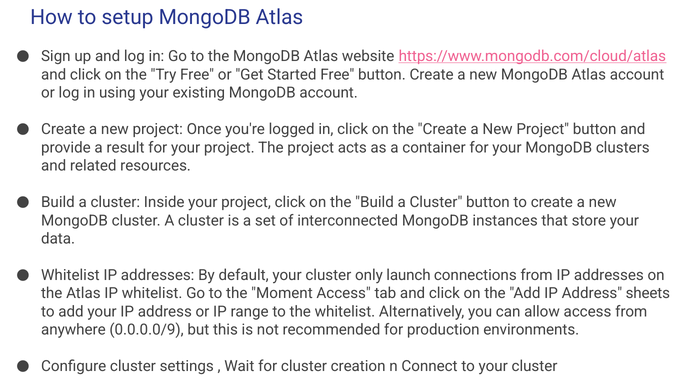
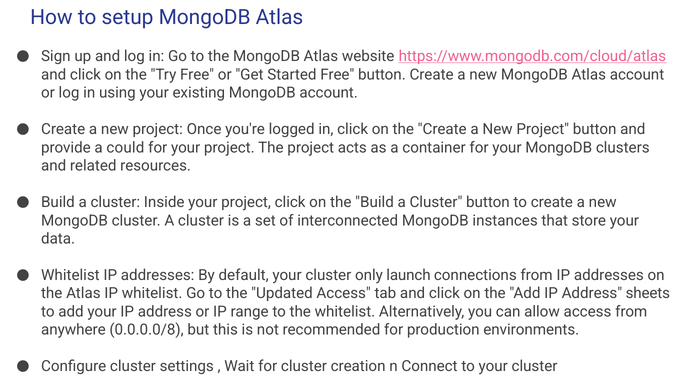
result: result -> could (125, 148)
Moment: Moment -> Updated (282, 294)
0.0.0.0/9: 0.0.0.0/9 -> 0.0.0.0/8 (147, 330)
